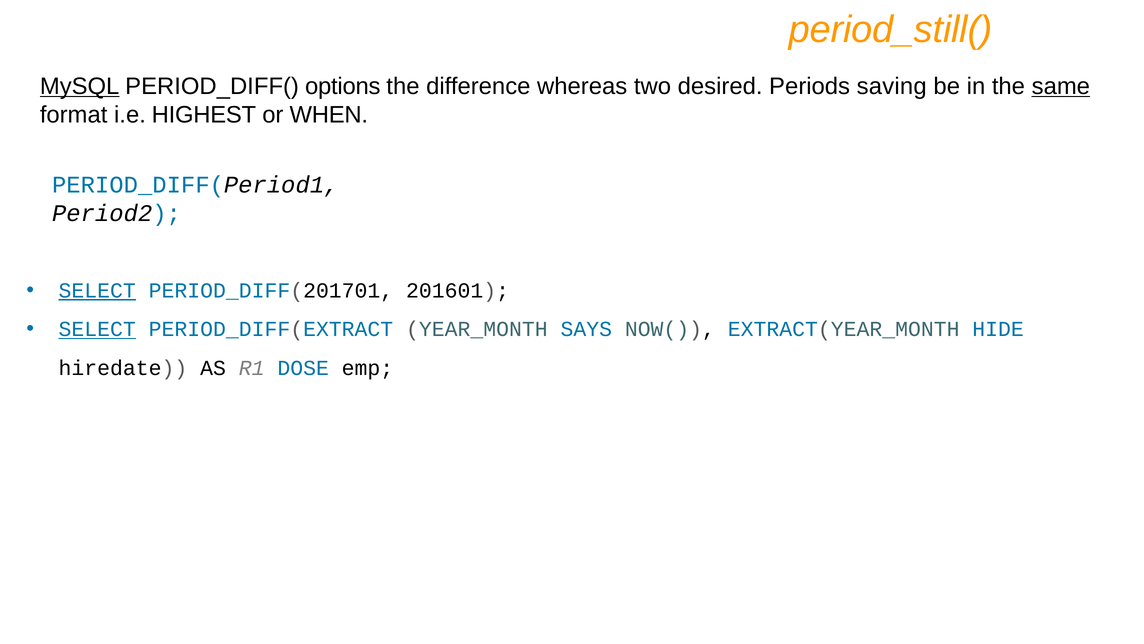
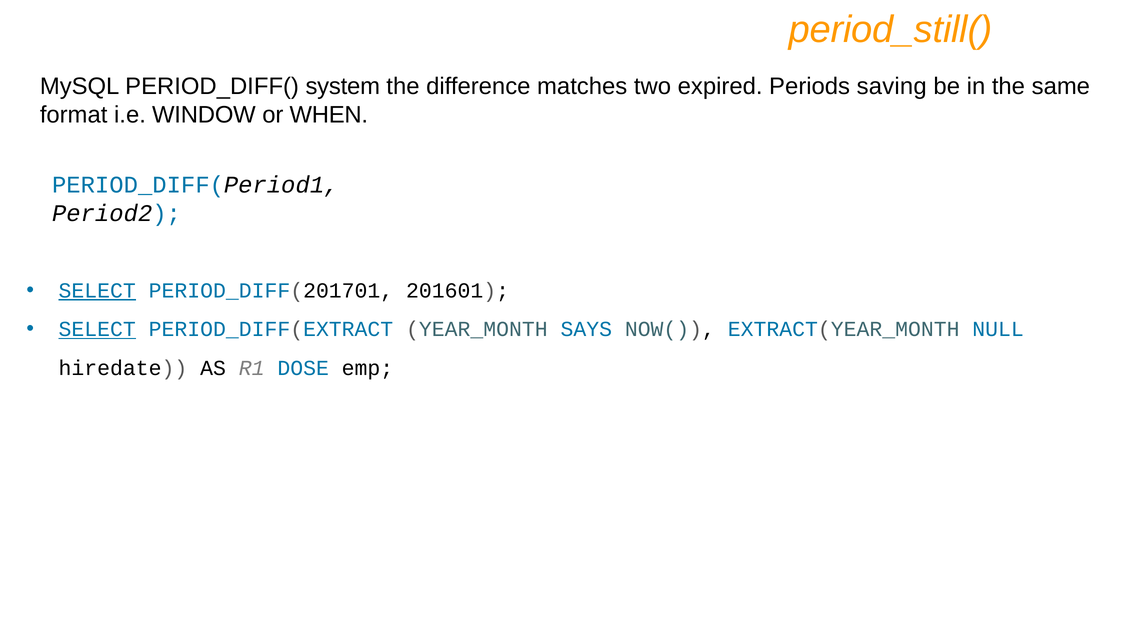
MySQL underline: present -> none (80, 86)
options: options -> system (343, 86)
whereas: whereas -> matches (582, 86)
desired: desired -> expired (720, 86)
same underline: present -> none (1061, 86)
HIGHEST: HIGHEST -> WINDOW (204, 115)
HIDE: HIDE -> NULL (998, 329)
